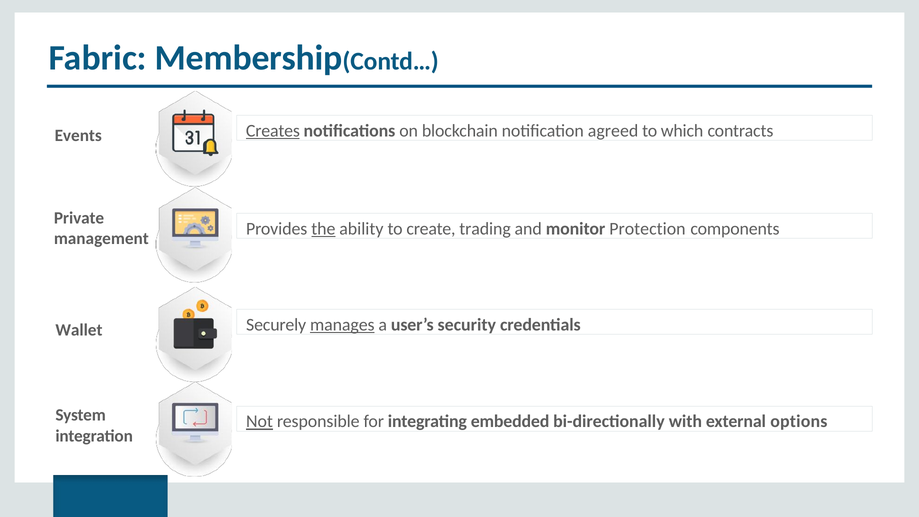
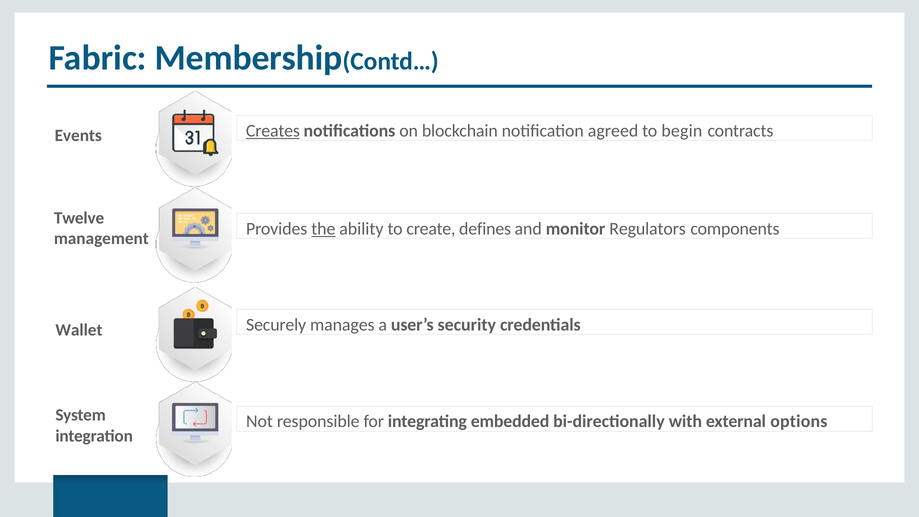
which: which -> begin (682, 131)
Private: Private -> Twelve (79, 218)
trading: trading -> defines (485, 229)
Protection: Protection -> Regulators (648, 229)
manages underline: present -> none (342, 325)
Not underline: present -> none (259, 422)
